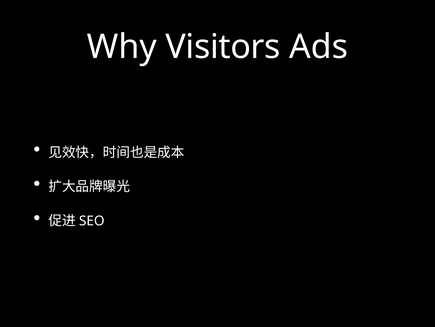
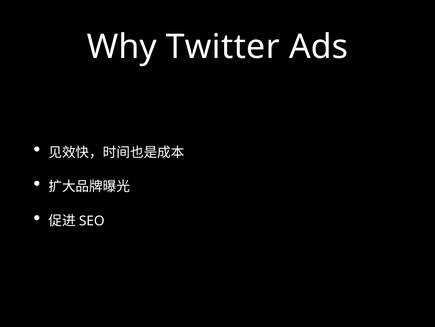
Visitors: Visitors -> Twitter (223, 47)
